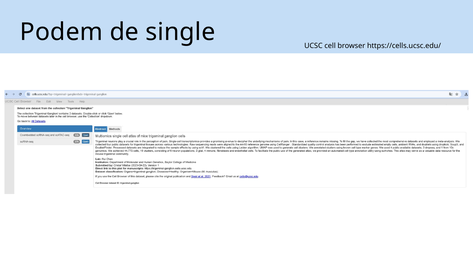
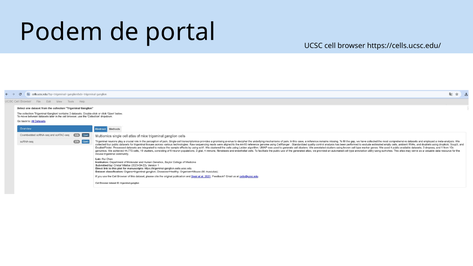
single: single -> portal (180, 32)
